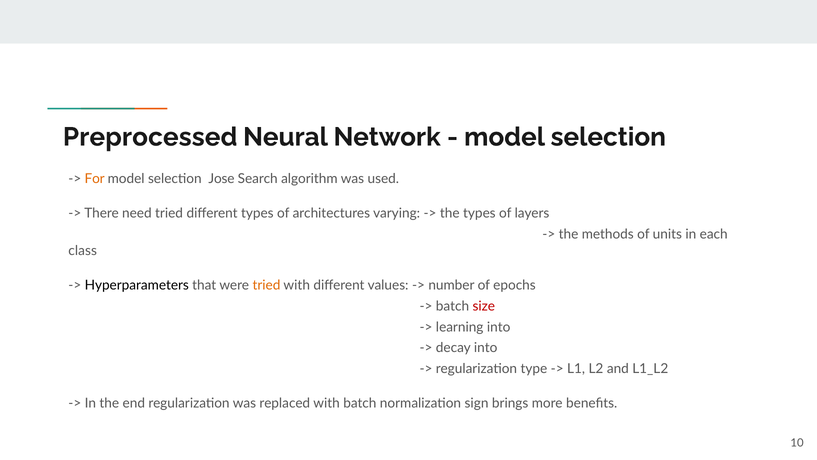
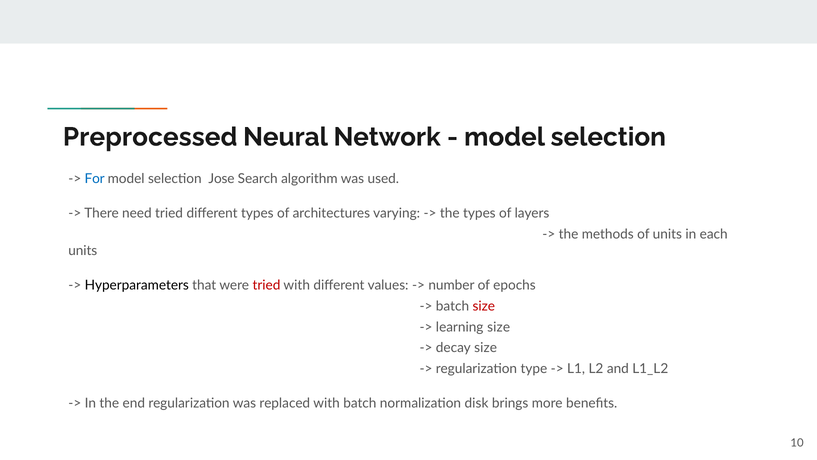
For colour: orange -> blue (95, 179)
class: class -> units (83, 250)
tried colour: orange -> red (266, 285)
learning into: into -> size (499, 327)
decay into: into -> size (486, 348)
sign: sign -> disk (477, 403)
